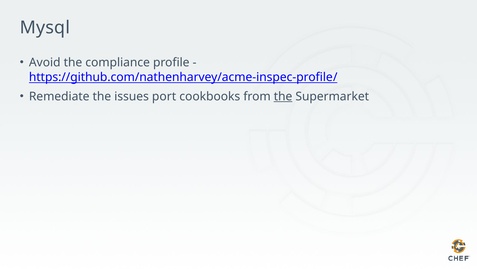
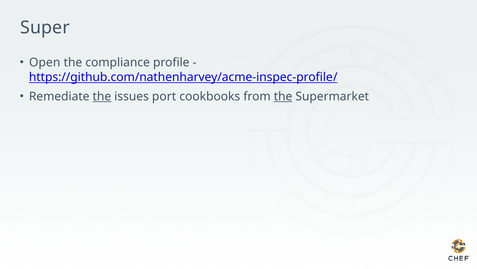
Mysql: Mysql -> Super (45, 27)
Avoid: Avoid -> Open (45, 63)
the underline: none -> present (102, 96)
